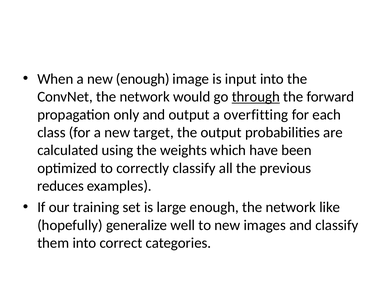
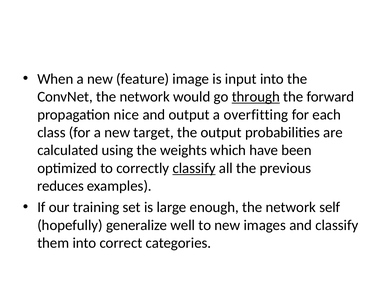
new enough: enough -> feature (143, 79)
only: only -> nice (126, 114)
classify underline: none -> present (194, 168)
like: like -> self (330, 207)
